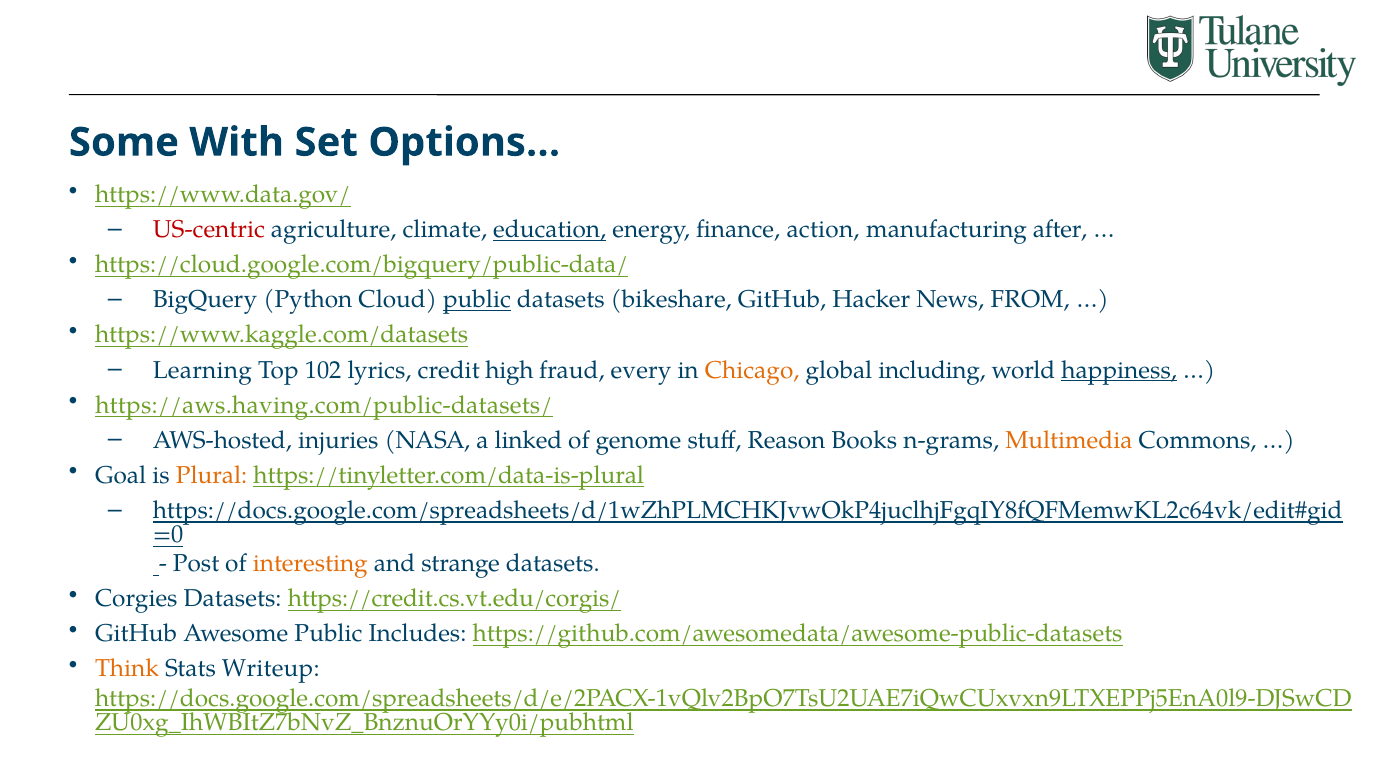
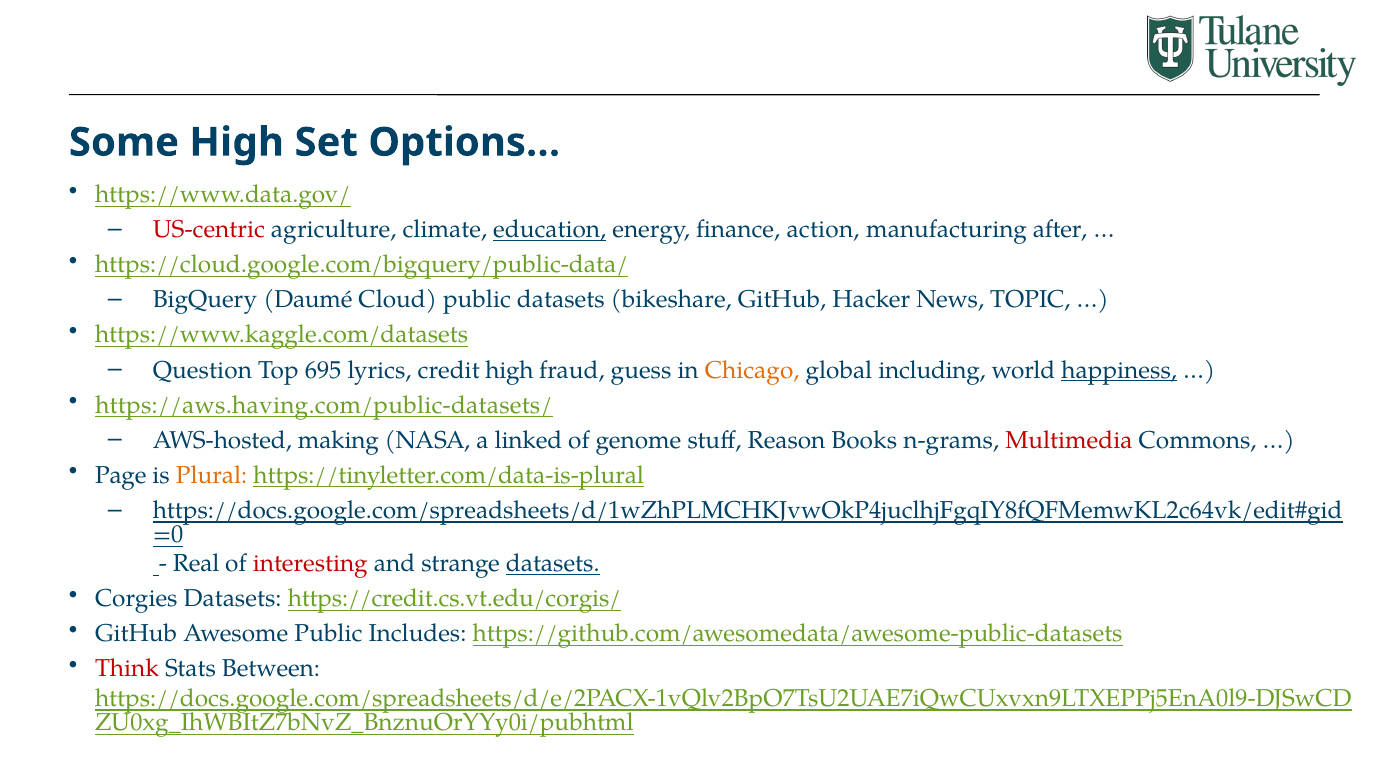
Some With: With -> High (237, 142)
Python: Python -> Daumé (308, 300)
public underline: present -> none (477, 300)
FROM: FROM -> TOPIC (1030, 300)
Learning: Learning -> Question (202, 370)
102: 102 -> 695 (323, 370)
every: every -> guess (641, 370)
injuries: injuries -> making (338, 440)
Multimedia colour: orange -> red (1069, 440)
Goal: Goal -> Page (121, 475)
Post: Post -> Real (196, 563)
interesting colour: orange -> red (310, 563)
datasets underline: none -> present (553, 563)
Think colour: orange -> red (127, 668)
Writeup: Writeup -> Between (271, 668)
